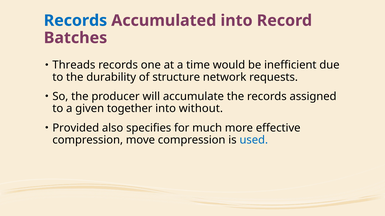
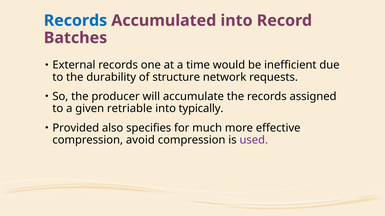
Threads: Threads -> External (74, 65)
together: together -> retriable (130, 109)
without: without -> typically (201, 109)
move: move -> avoid (140, 140)
used colour: blue -> purple (254, 140)
